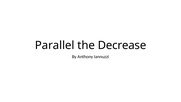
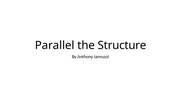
Decrease: Decrease -> Structure (122, 45)
